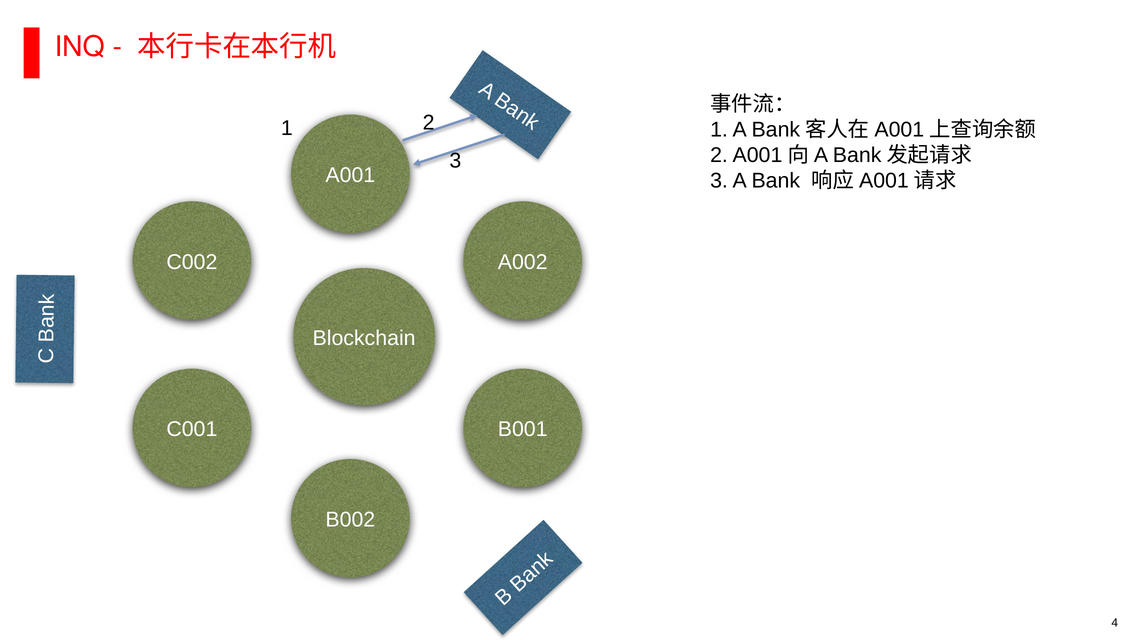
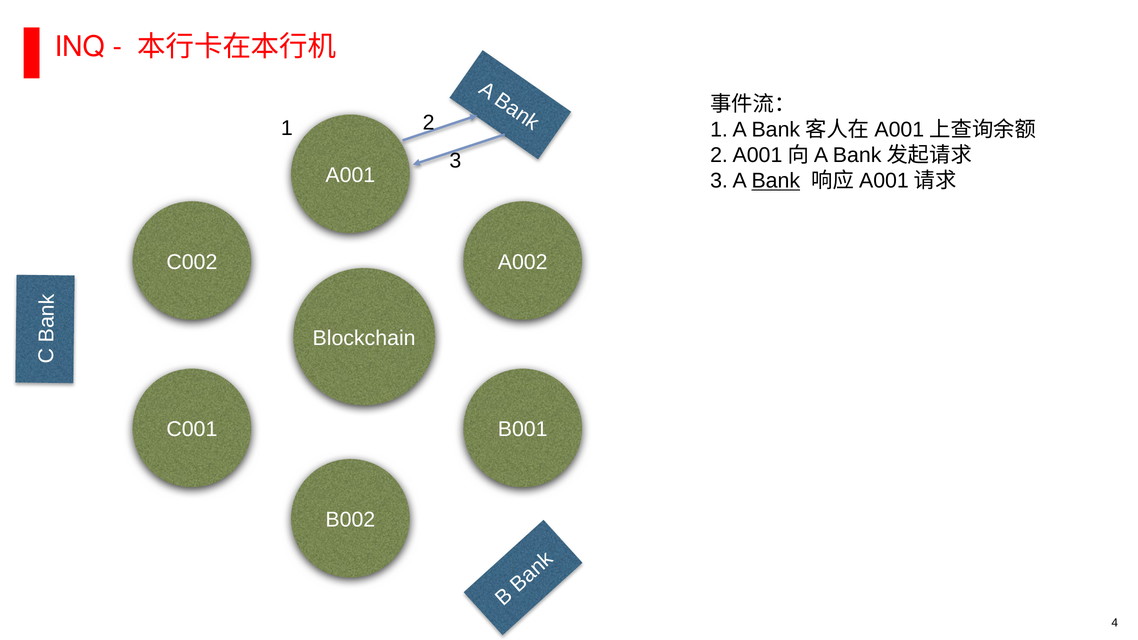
Bank underline: none -> present (776, 181)
